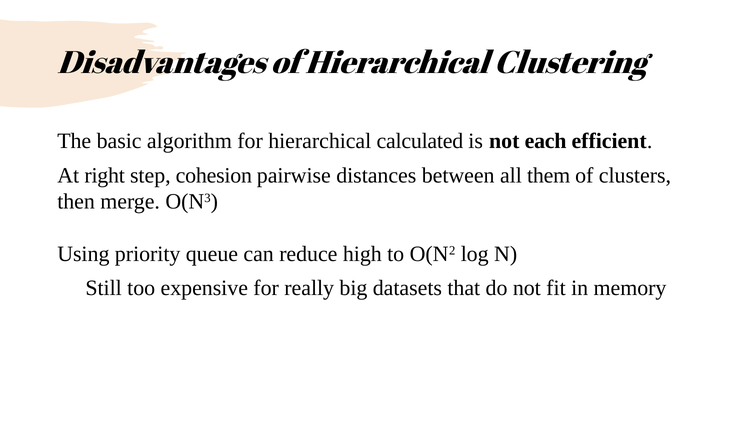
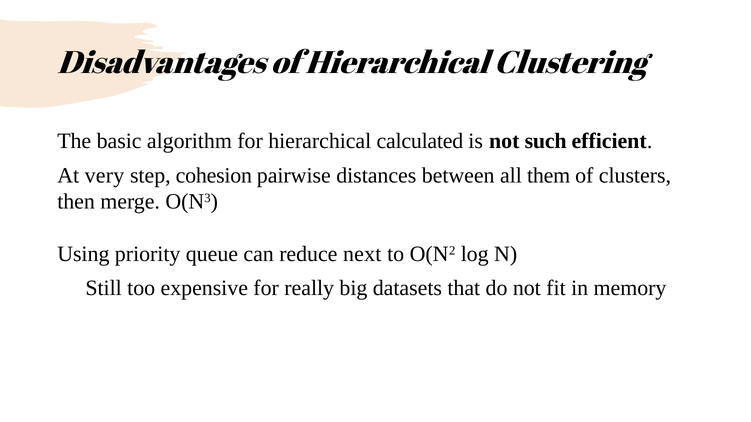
each: each -> such (546, 141)
right: right -> very (104, 176)
high: high -> next (362, 254)
